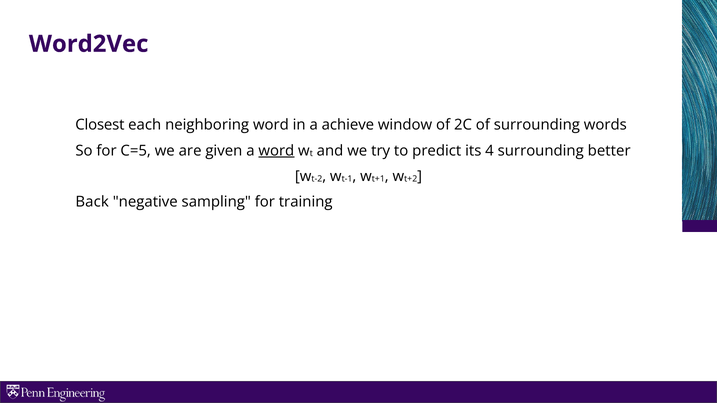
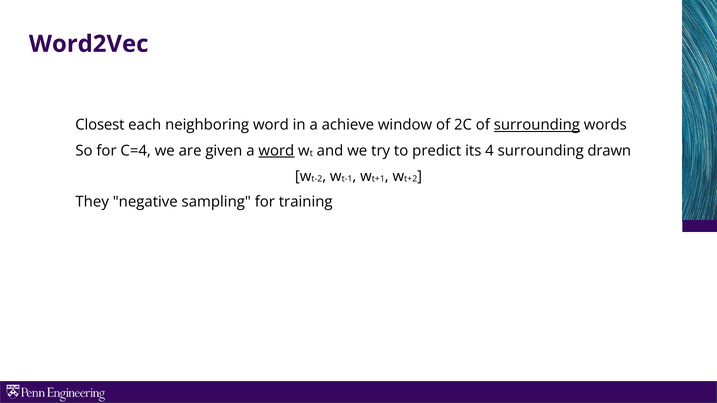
surrounding underline: none -> present (537, 125)
C=5: C=5 -> C=4 (136, 151)
better: better -> drawn (609, 151)
Back: Back -> They (92, 202)
